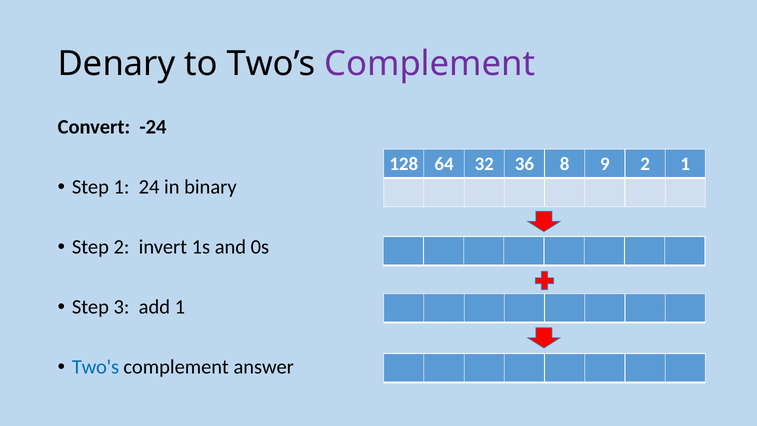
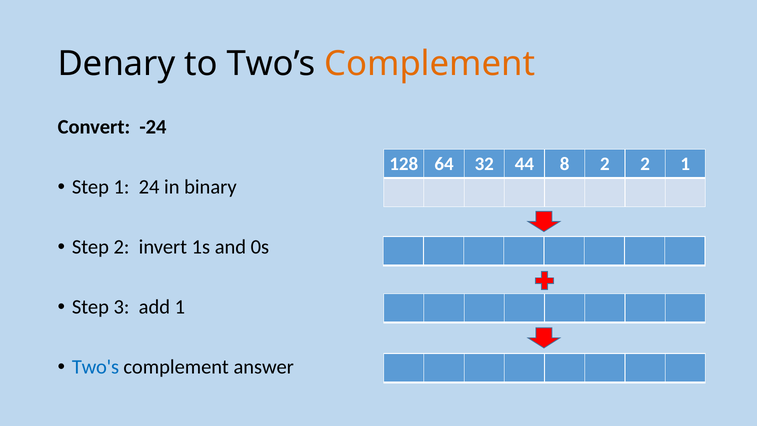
Complement colour: purple -> orange (430, 64)
36: 36 -> 44 (524, 164)
8 9: 9 -> 2 (605, 164)
